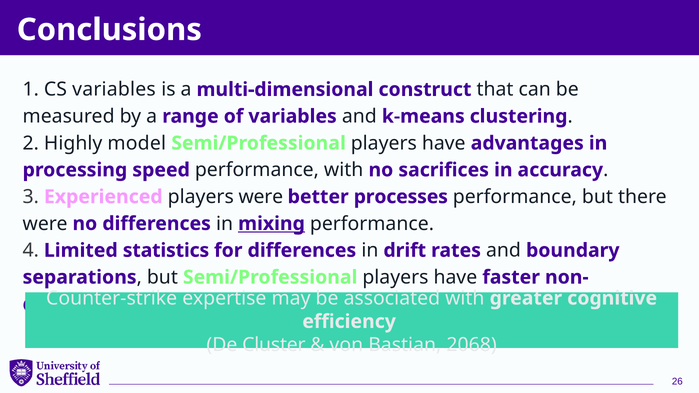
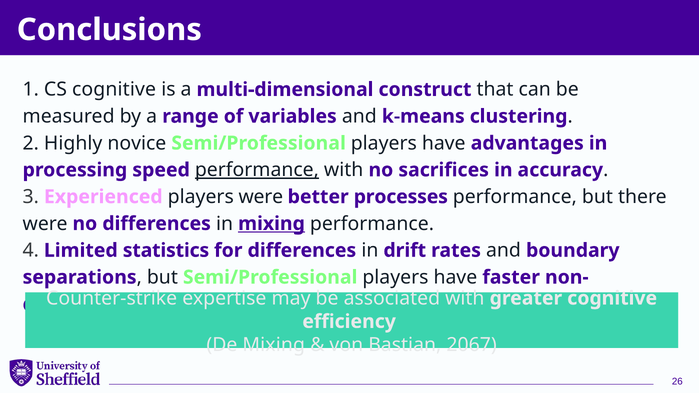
CS variables: variables -> cognitive (114, 90)
model: model -> novice (137, 143)
performance underline: none -> present (257, 170)
De Cluster: Cluster -> Mixing (274, 345)
2068: 2068 -> 2067 (472, 345)
